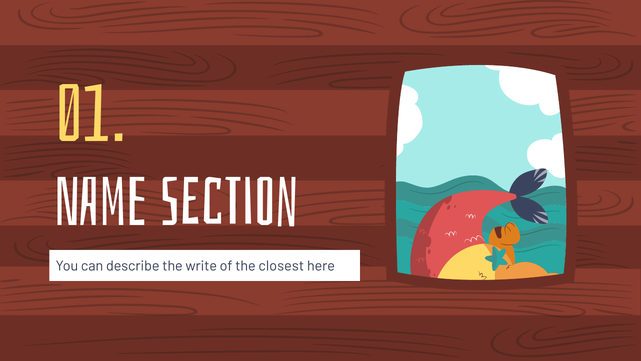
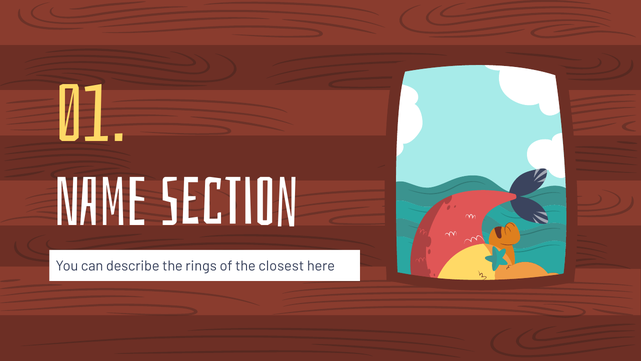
write: write -> rings (201, 266)
